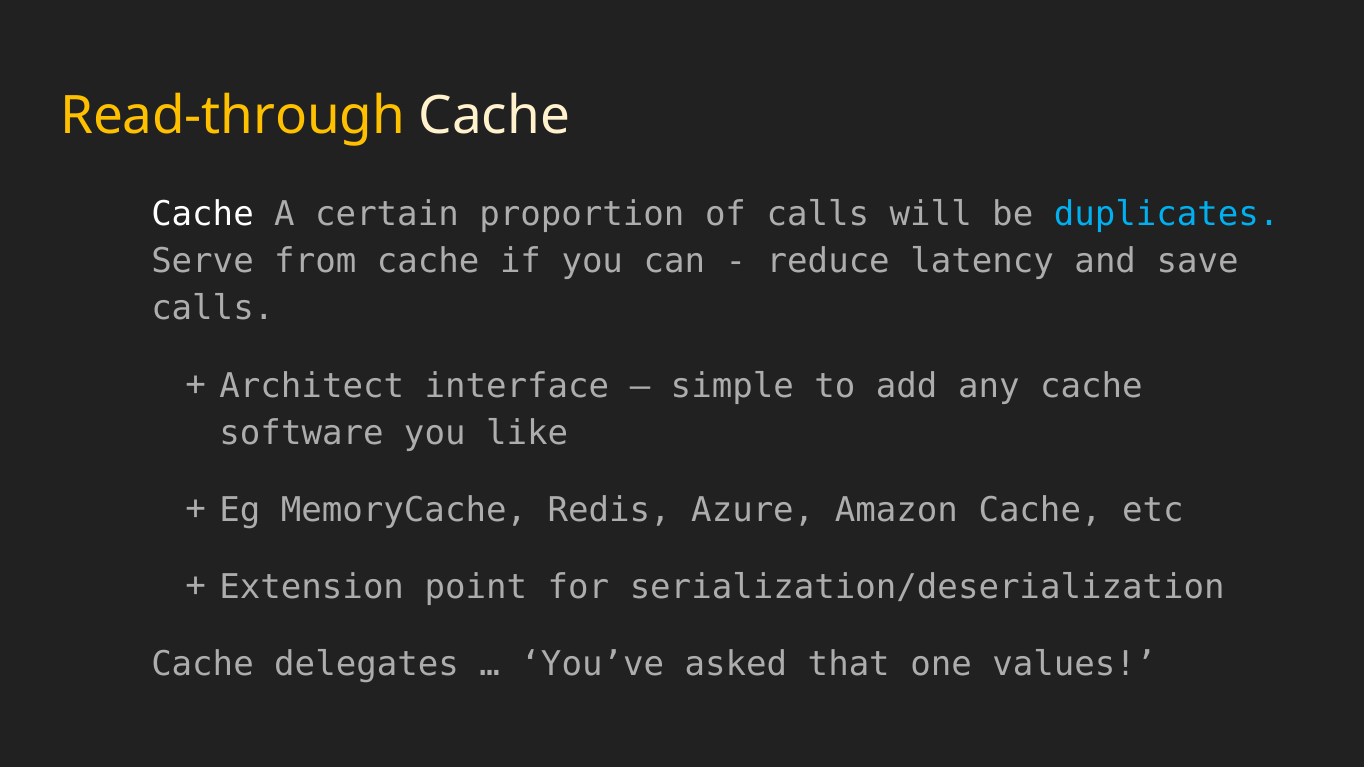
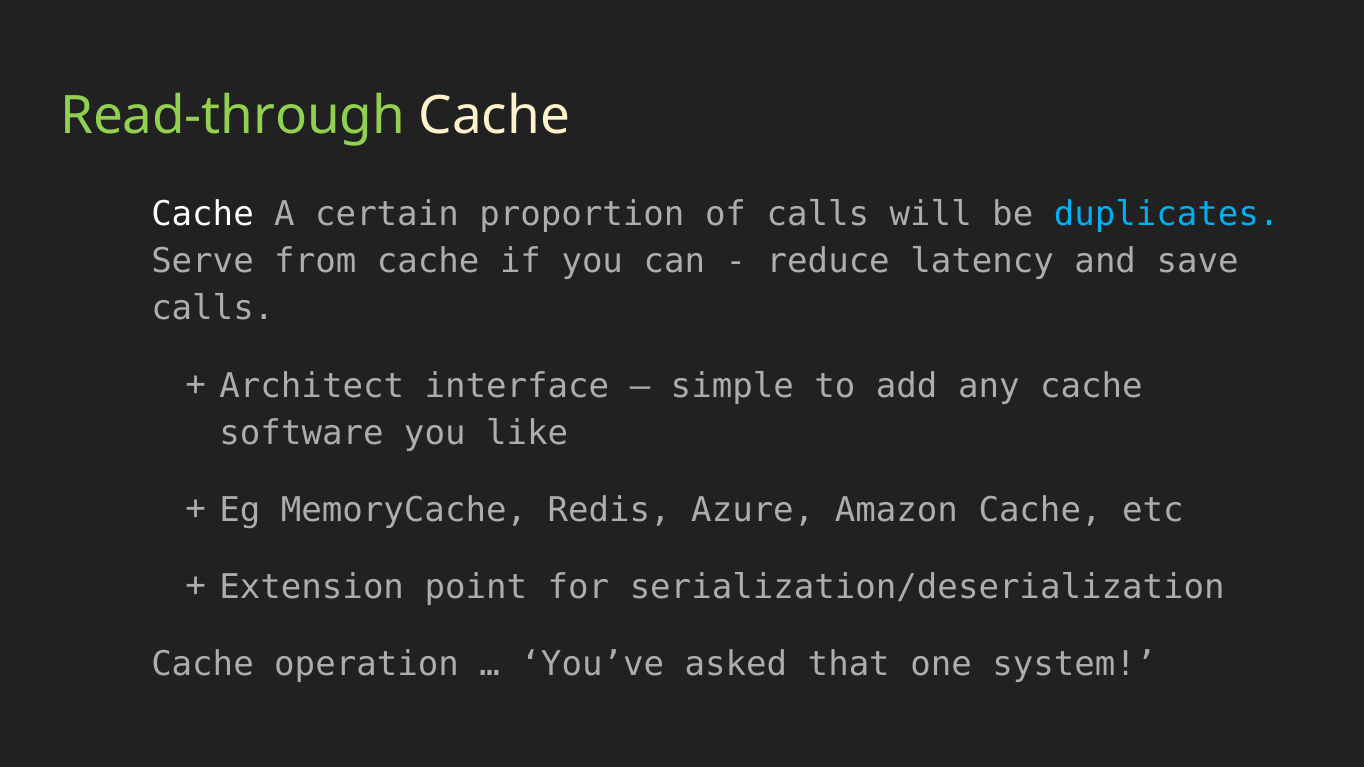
Read-through colour: yellow -> light green (233, 116)
delegates: delegates -> operation (367, 665)
values: values -> system (1074, 665)
